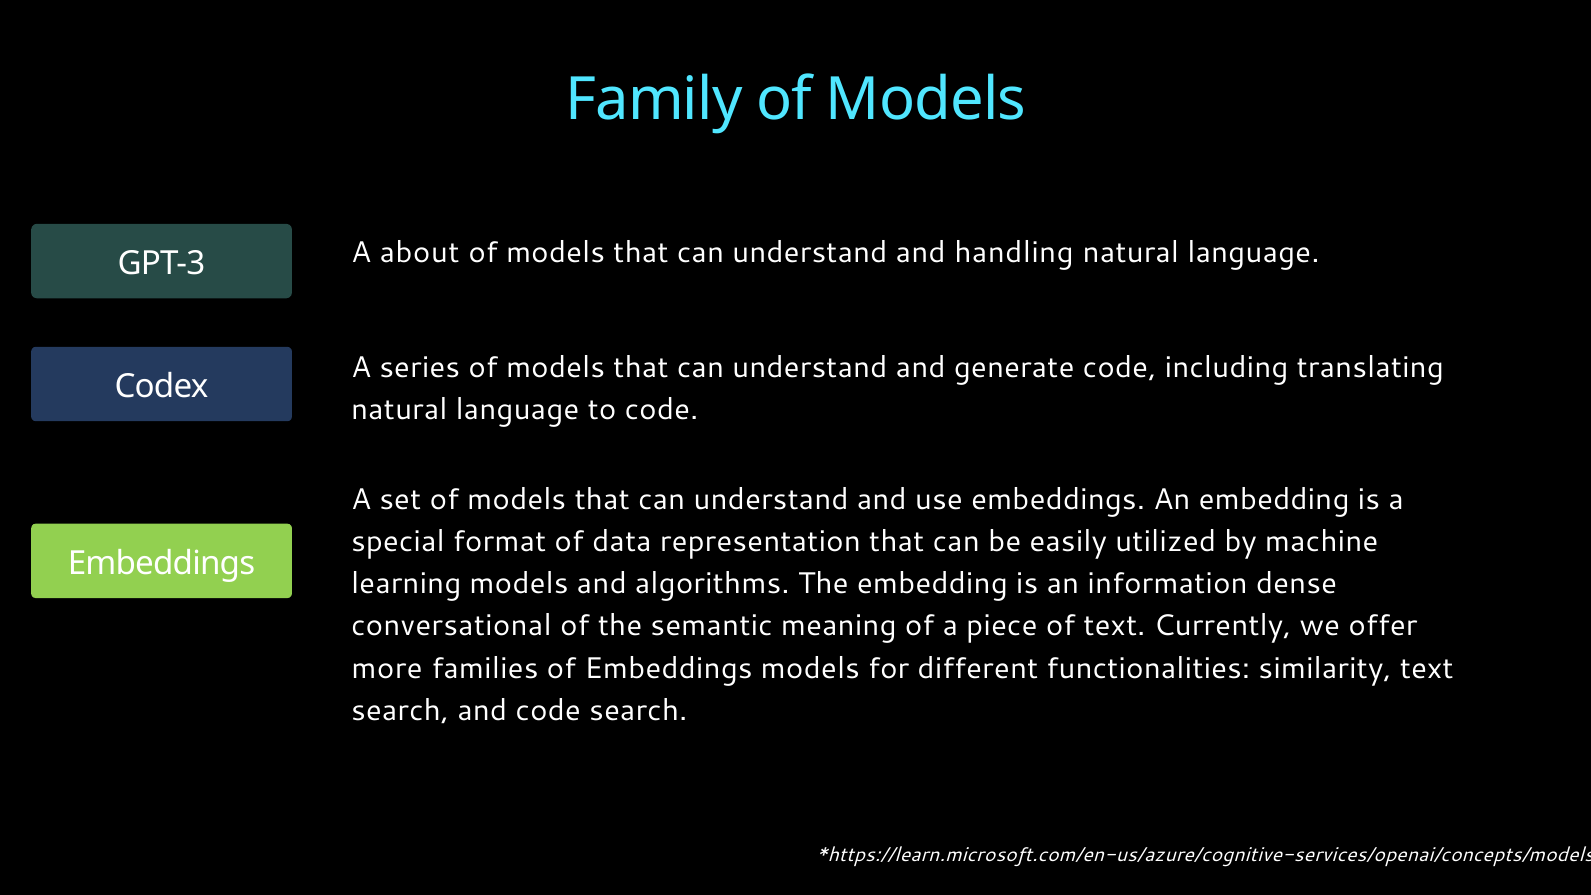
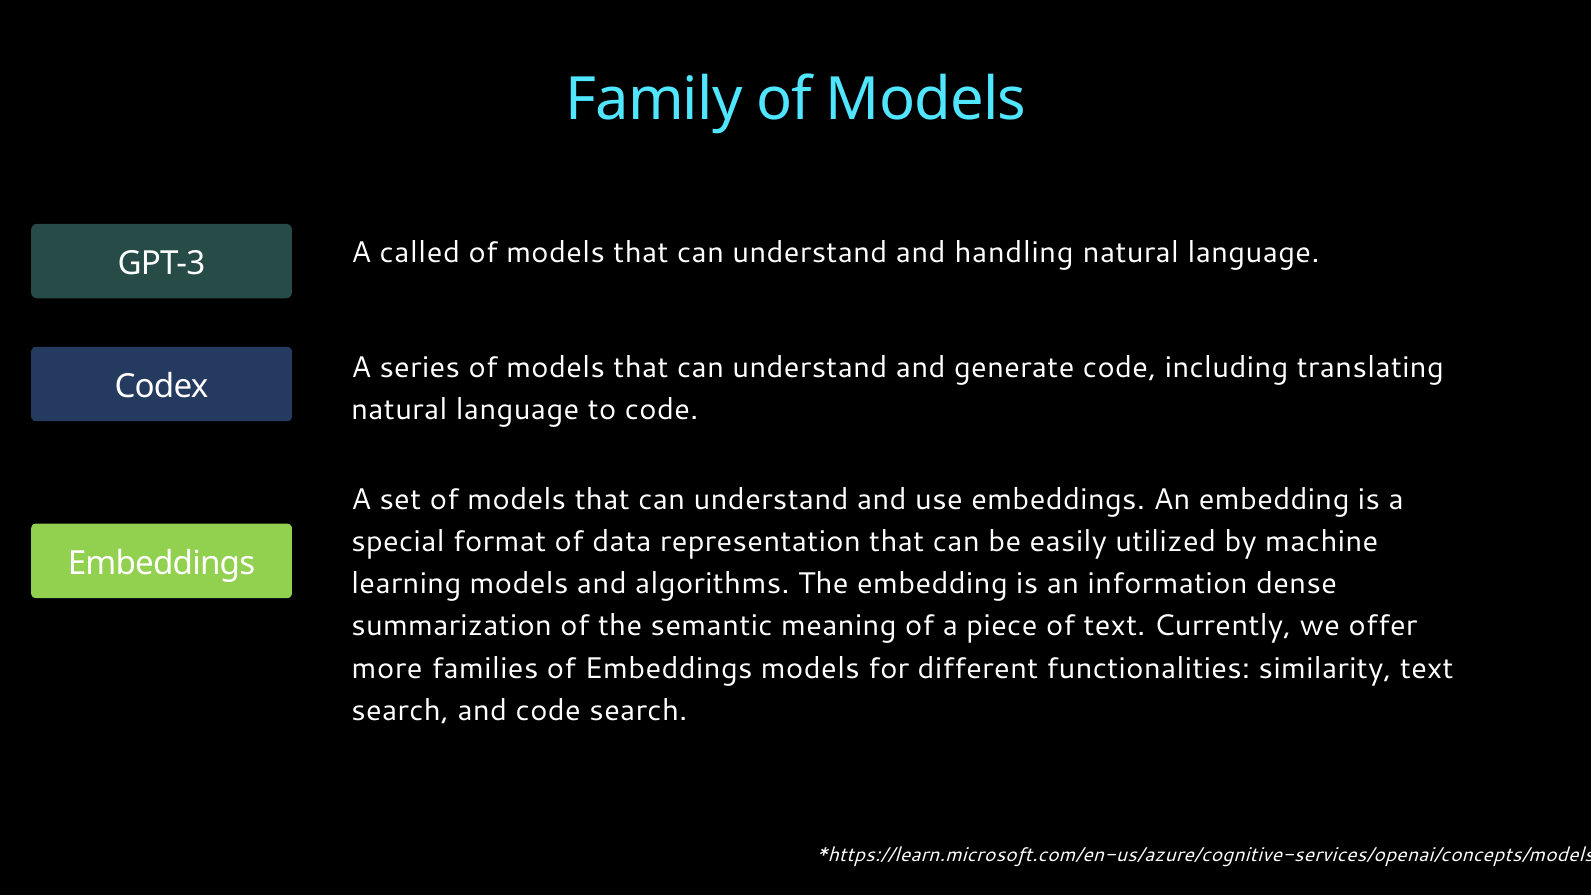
about: about -> called (420, 253)
conversational: conversational -> summarization (452, 626)
